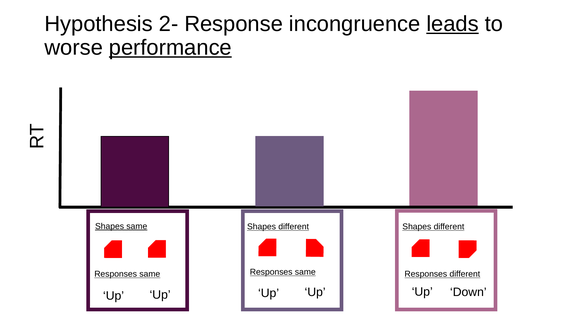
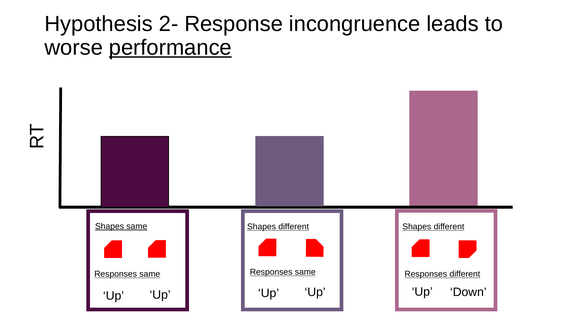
leads underline: present -> none (453, 24)
